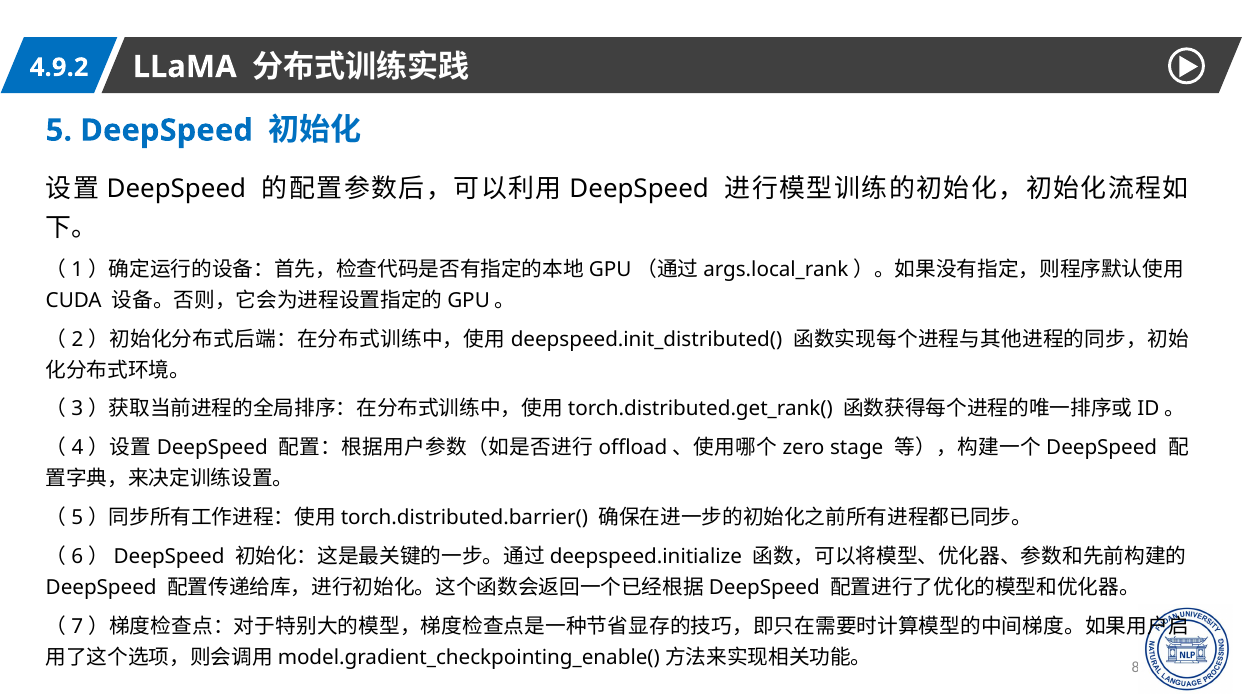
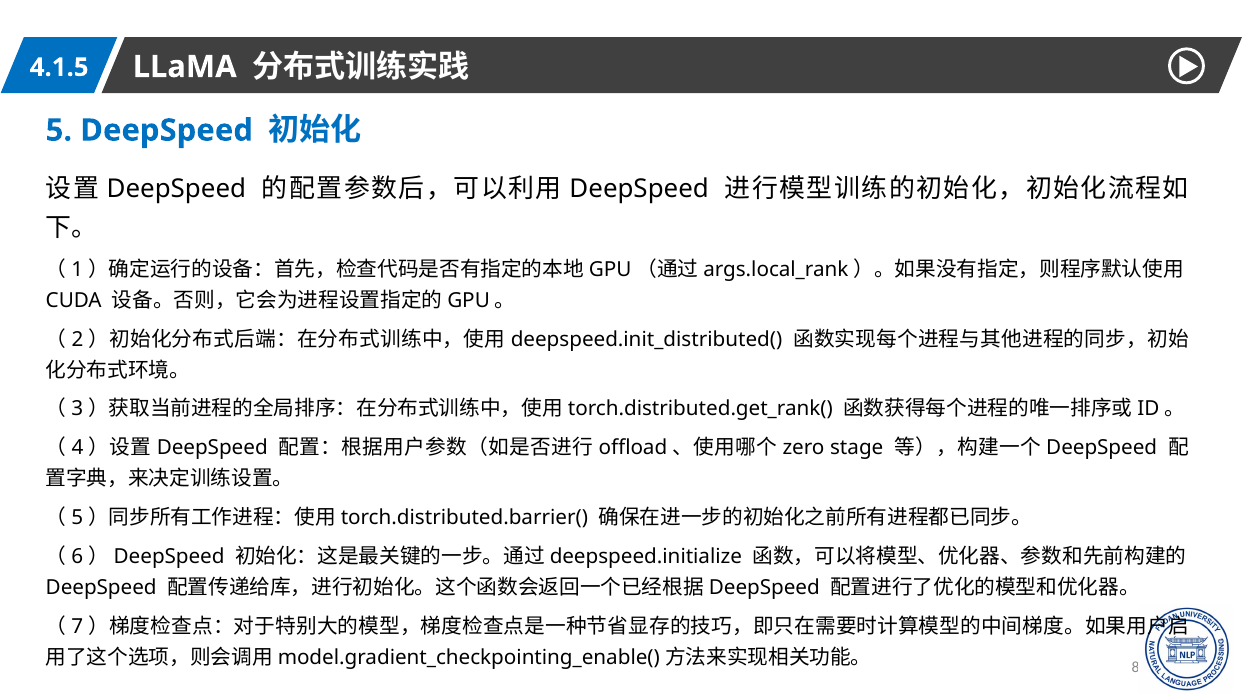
4.9.2: 4.9.2 -> 4.1.5 (59, 67)
